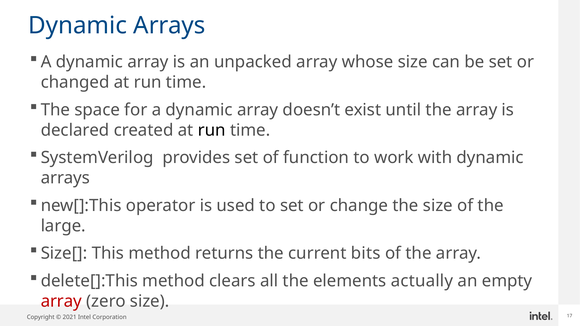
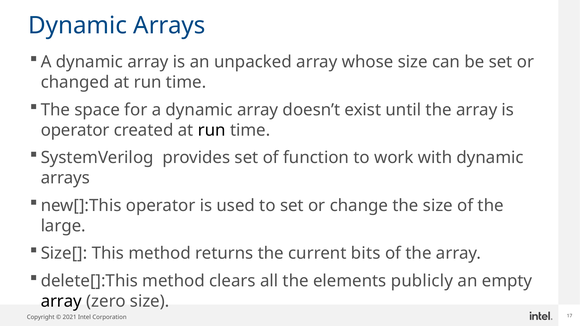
declared: declared -> operator (75, 130)
actually: actually -> publicly (422, 281)
array colour: red -> black (61, 301)
